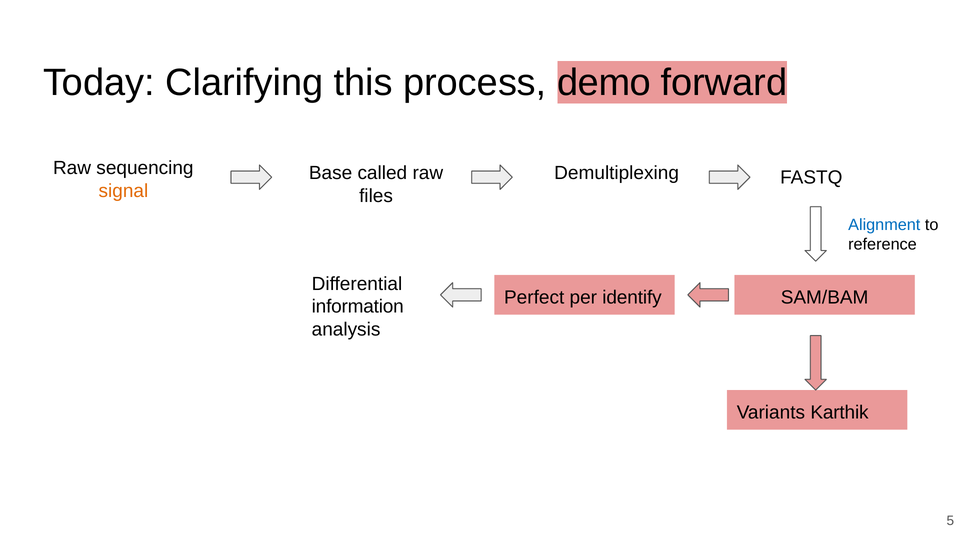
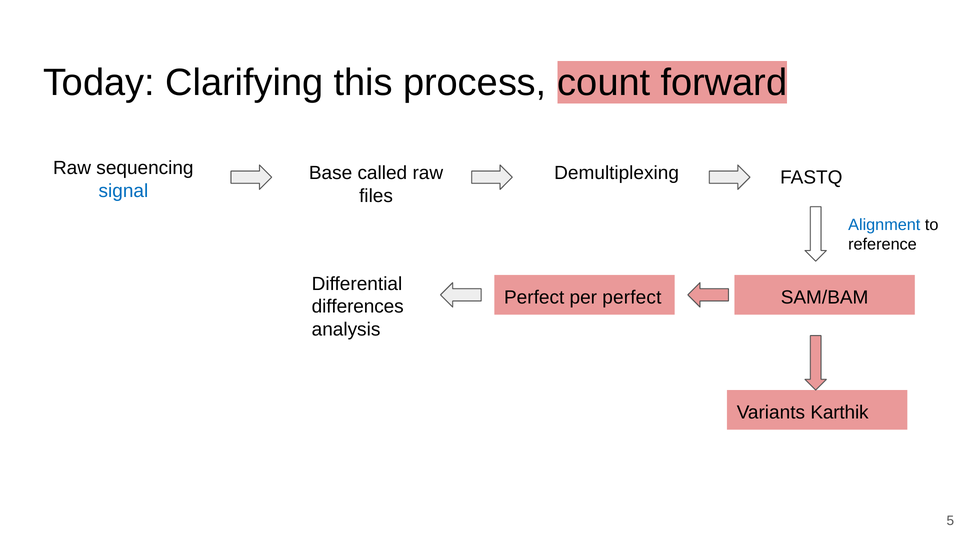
demo: demo -> count (604, 83)
signal colour: orange -> blue (123, 191)
per identify: identify -> perfect (632, 297)
information: information -> differences (358, 306)
